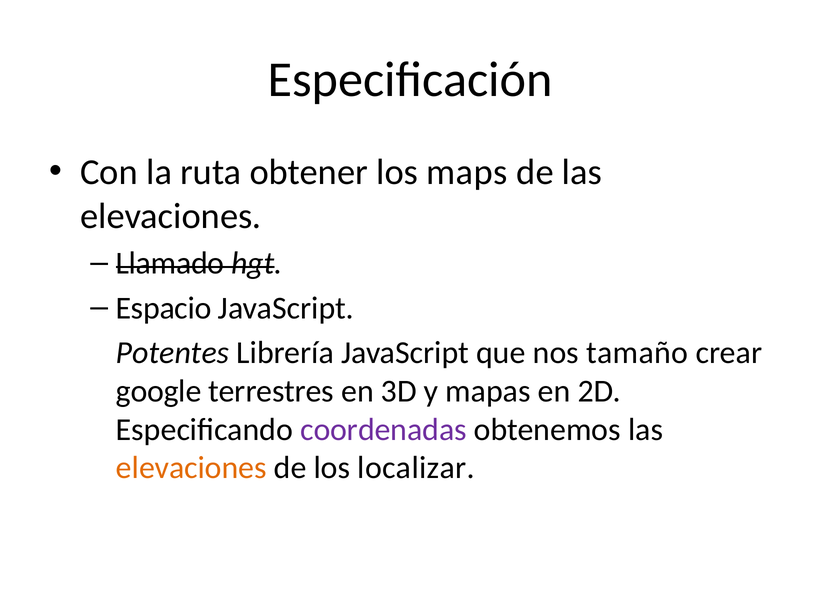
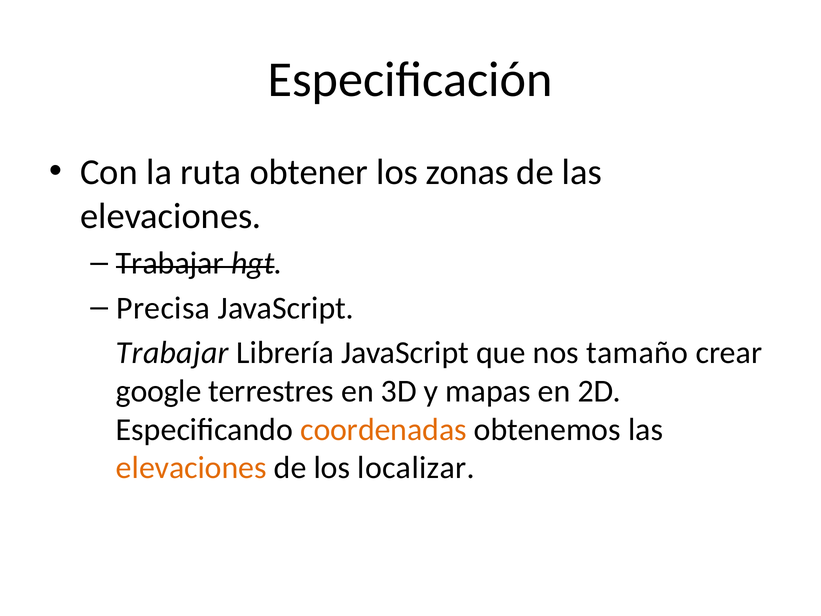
maps: maps -> zonas (467, 172)
Llamado: Llamado -> Trabajar (170, 263)
Espacio: Espacio -> Precisa (163, 308)
Potentes: Potentes -> Trabajar (172, 353)
coordenadas colour: purple -> orange (383, 429)
